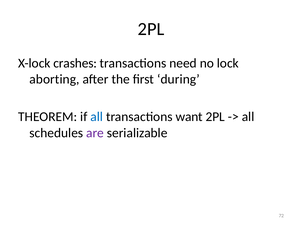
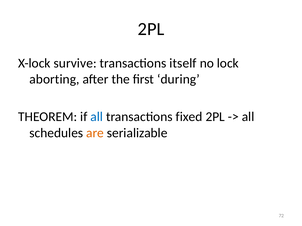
crashes: crashes -> survive (75, 63)
need: need -> itself (183, 63)
want: want -> fixed (189, 117)
are colour: purple -> orange (95, 133)
